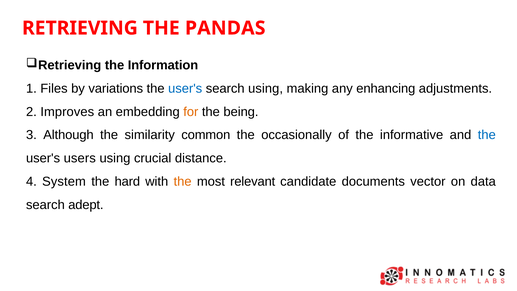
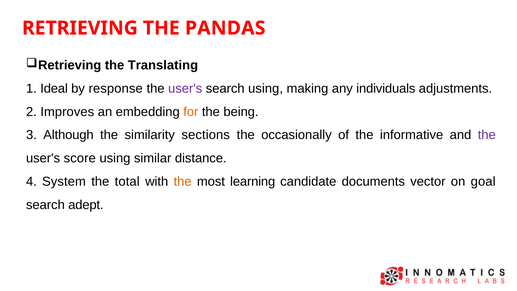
Information: Information -> Translating (163, 65)
Files: Files -> Ideal (54, 88)
variations: variations -> response (116, 88)
user's colour: blue -> purple (185, 88)
enhancing: enhancing -> individuals (386, 88)
common: common -> sections (206, 135)
the colour: blue -> purple (487, 135)
users: users -> score (80, 158)
crucial: crucial -> similar (153, 158)
hard: hard -> total (127, 181)
relevant: relevant -> learning (253, 181)
data: data -> goal (483, 181)
